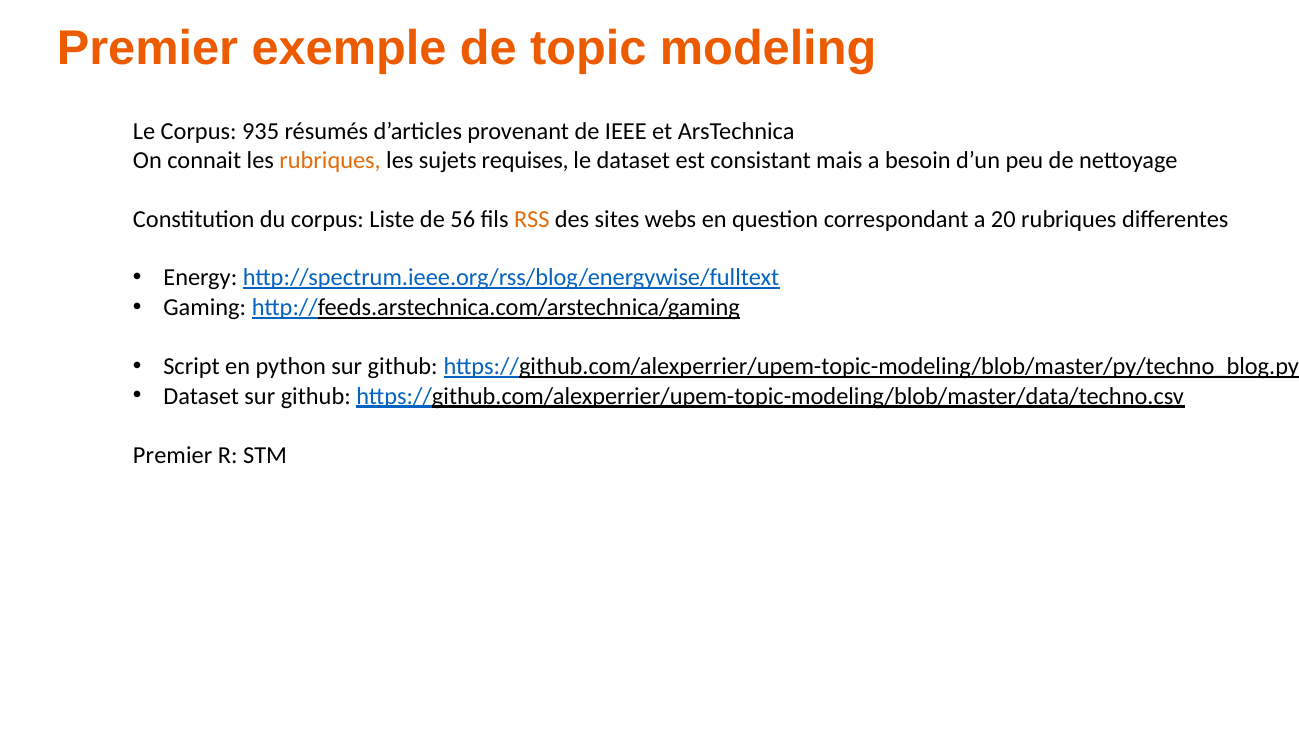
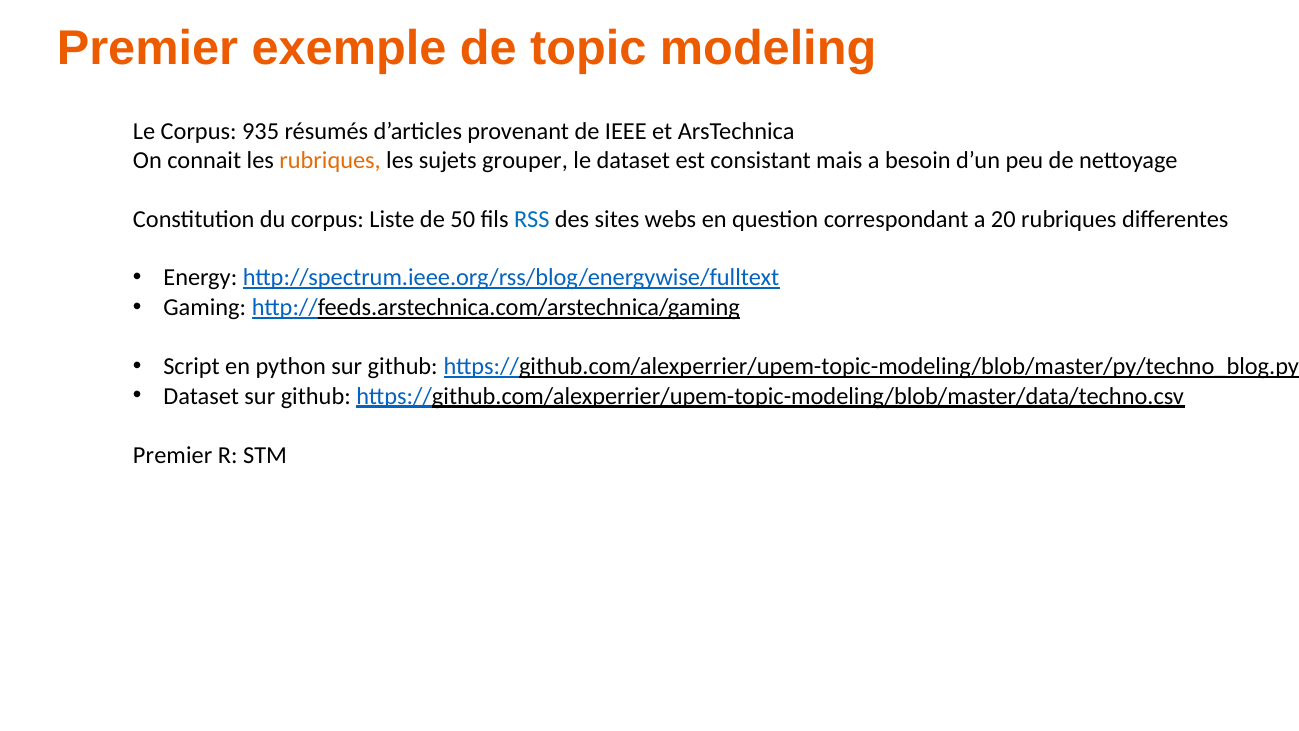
requises: requises -> grouper (525, 161)
56: 56 -> 50 (463, 219)
RSS colour: orange -> blue (532, 219)
